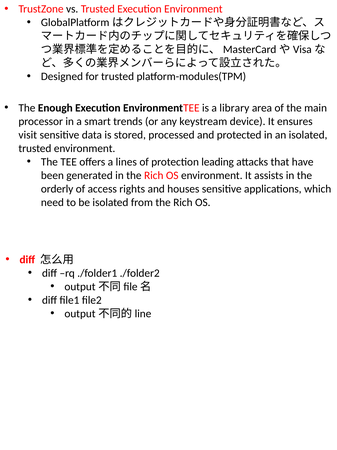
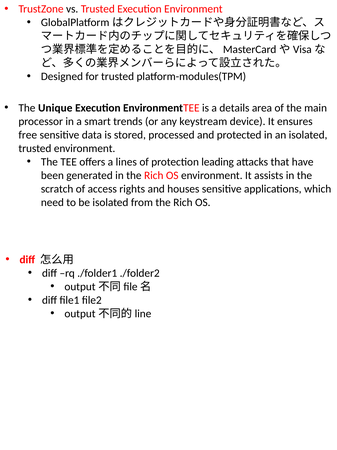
Enough: Enough -> Unique (55, 108)
library: library -> details (234, 108)
visit: visit -> free (28, 135)
orderly: orderly -> scratch (57, 189)
